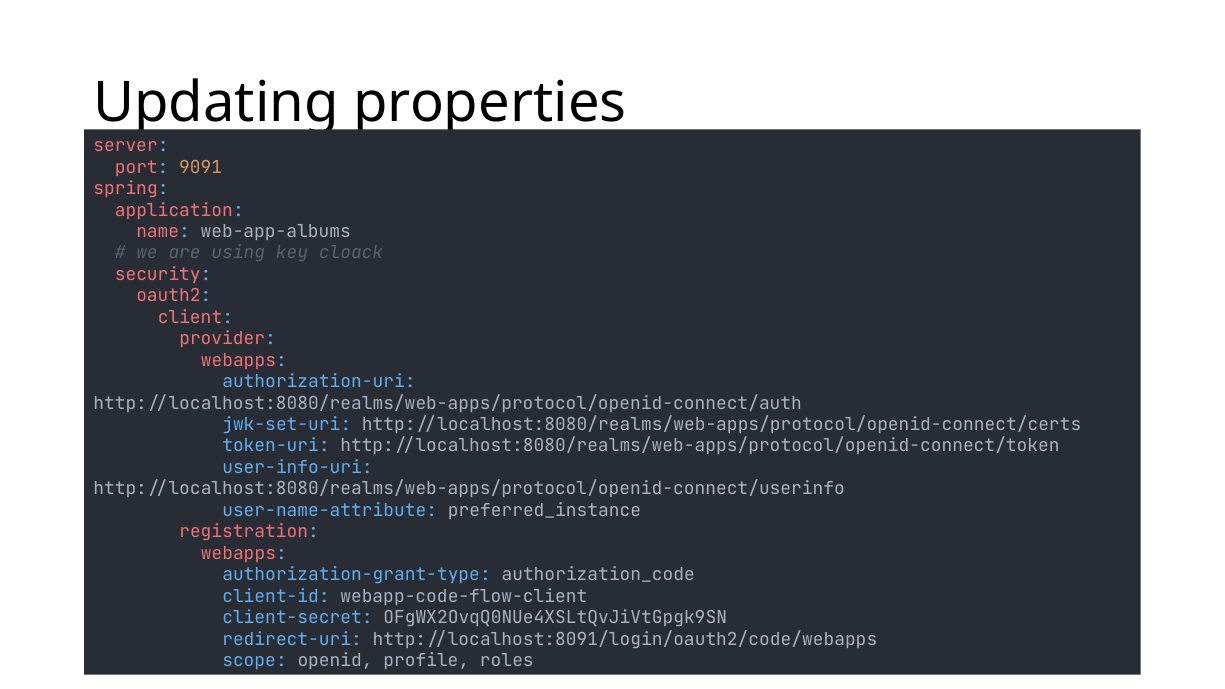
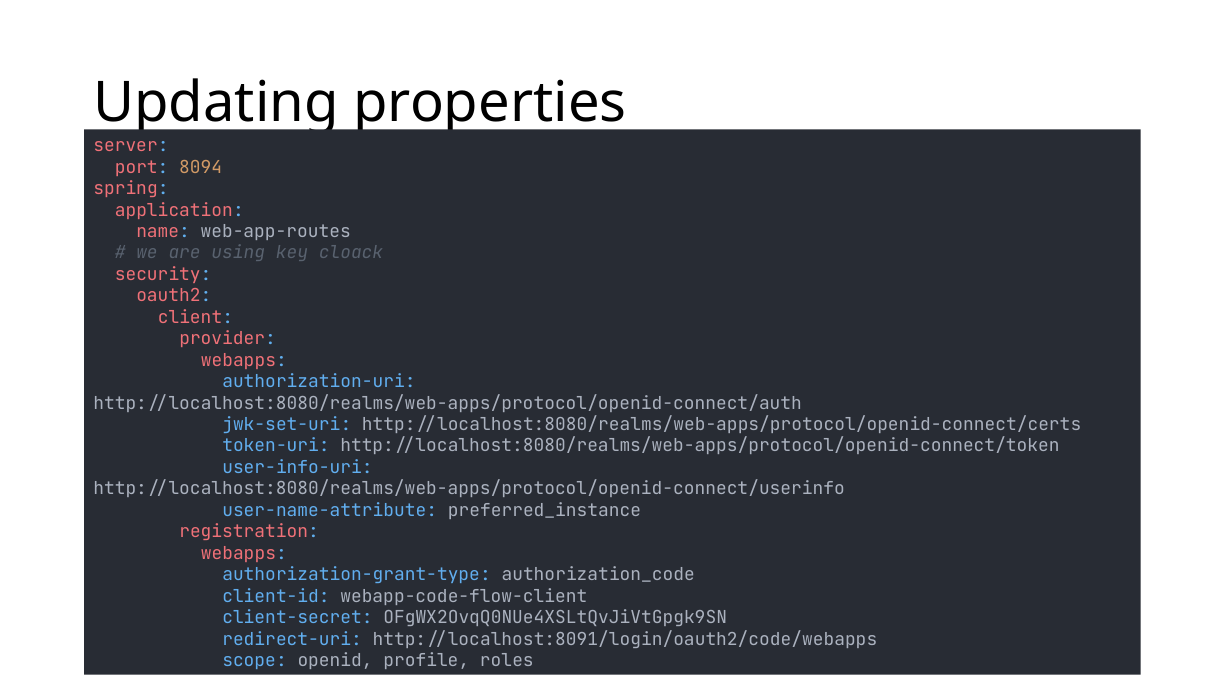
9091: 9091 -> 8094 (201, 167)
web-app-albums: web-app-albums -> web-app-routes (276, 232)
